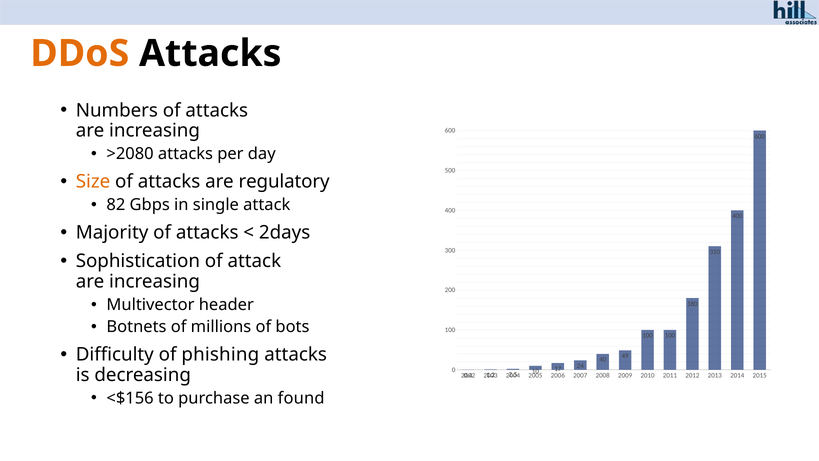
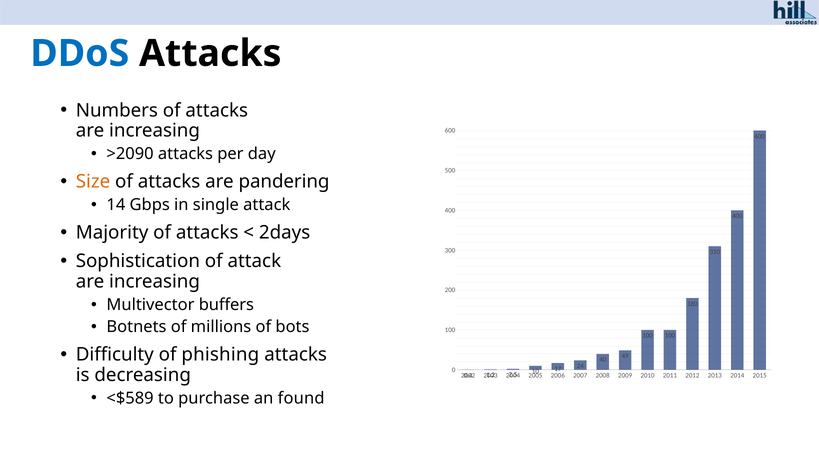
DDoS colour: orange -> blue (80, 53)
>2080: >2080 -> >2090 (130, 154)
regulatory: regulatory -> pandering (284, 181)
82: 82 -> 14 (116, 205)
header: header -> buffers (226, 305)
<$156: <$156 -> <$589 (130, 398)
